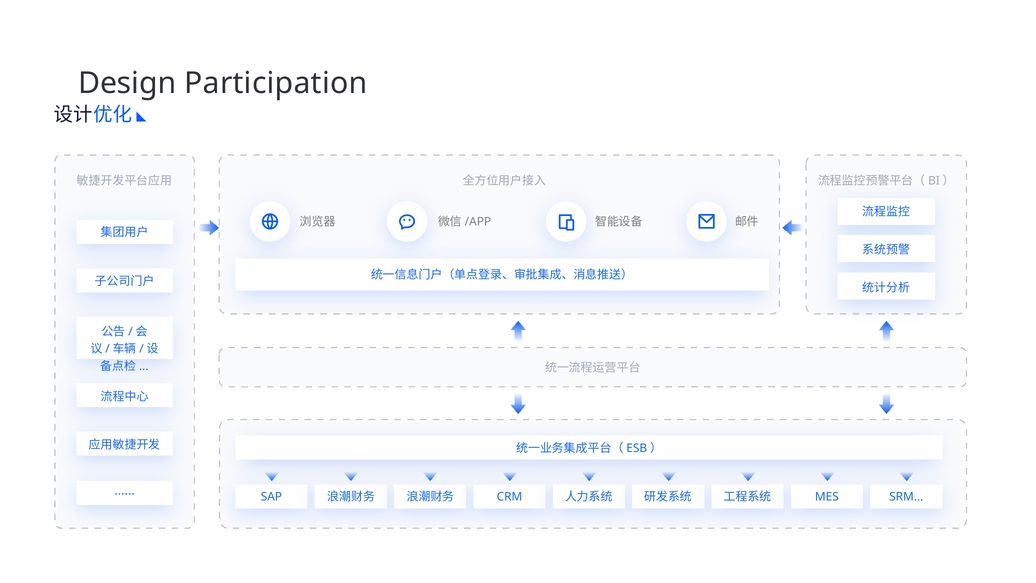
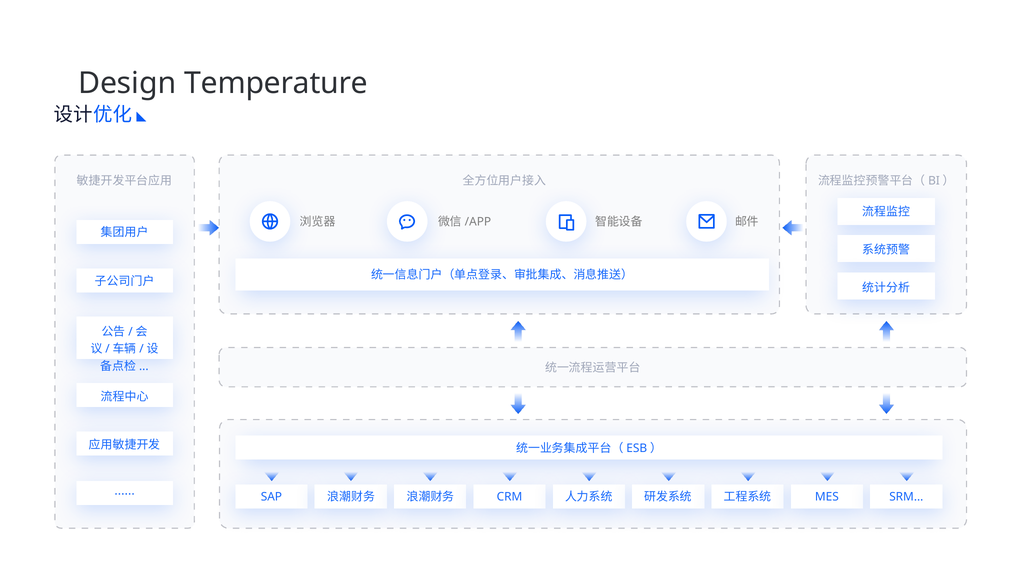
Participation: Participation -> Temperature (276, 83)
